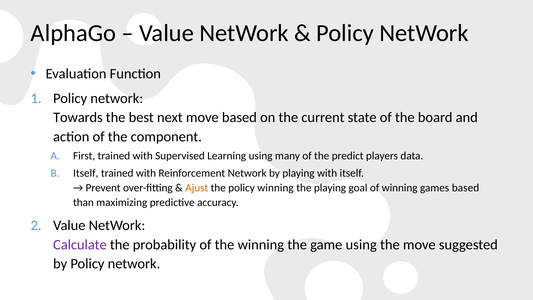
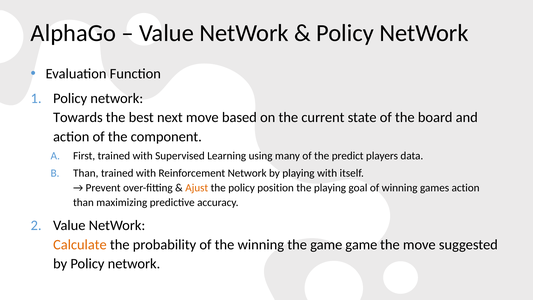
Itself: Itself -> Than (86, 173)
policy winning: winning -> position (276, 188)
games based: based -> action (466, 188)
Calculate colour: purple -> orange (80, 244)
game using: using -> game (361, 244)
